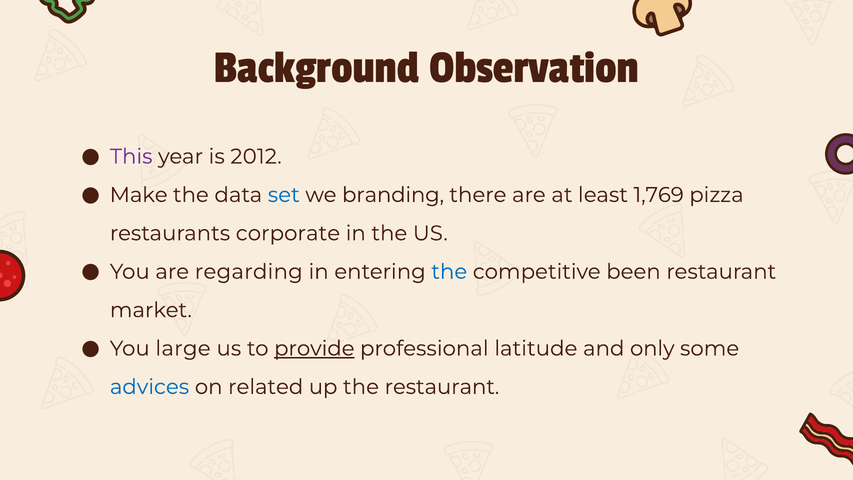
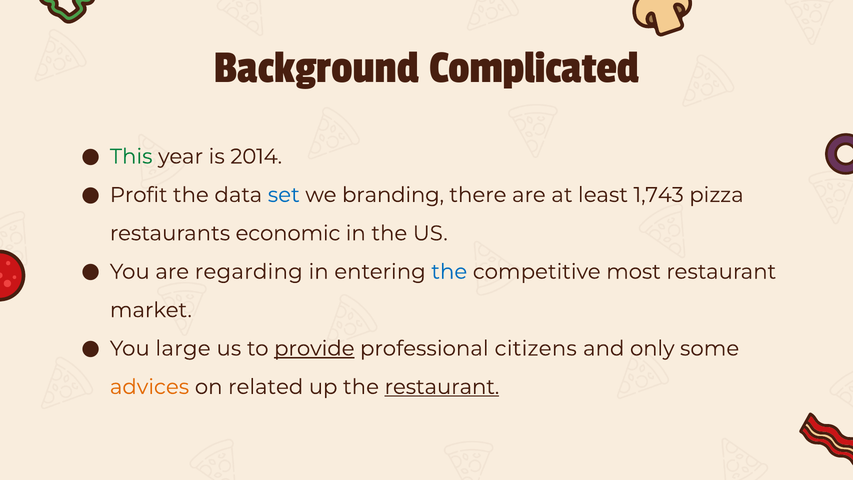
Observation: Observation -> Complicated (534, 67)
This colour: purple -> green (131, 156)
2012: 2012 -> 2014 (256, 156)
Make: Make -> Profit (139, 195)
1,769: 1,769 -> 1,743 (659, 195)
corporate: corporate -> economic (288, 233)
been: been -> most (634, 272)
latitude: latitude -> citizens (536, 348)
advices colour: blue -> orange (149, 387)
restaurant underline: none -> present (442, 387)
